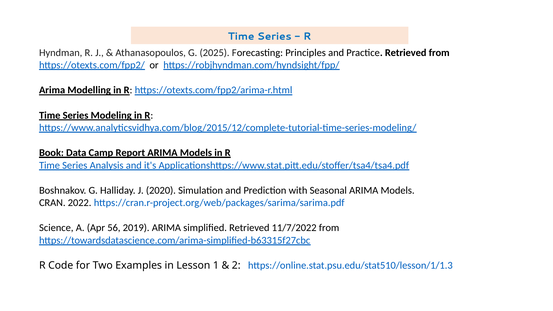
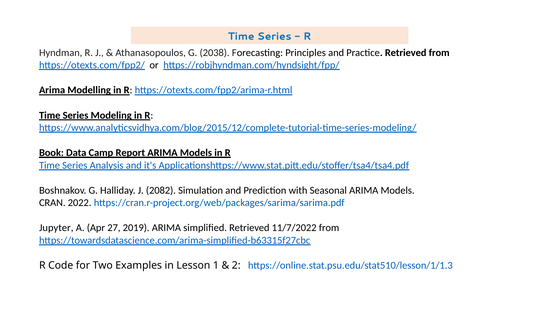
2025: 2025 -> 2038 (215, 53)
2020: 2020 -> 2082 (161, 190)
Science: Science -> Jupyter (56, 228)
56: 56 -> 27 (114, 228)
